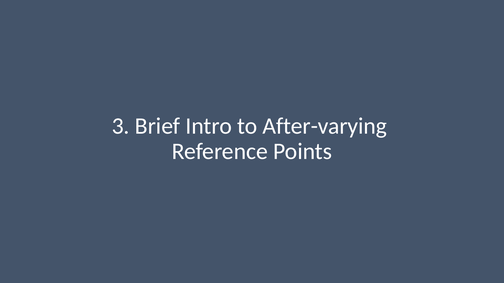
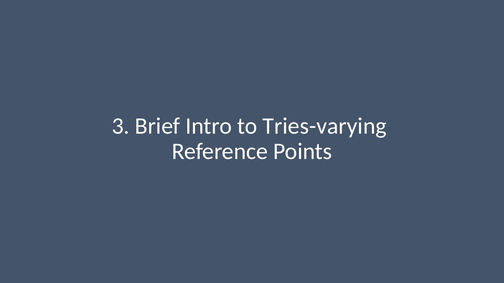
After-varying: After-varying -> Tries-varying (325, 126)
